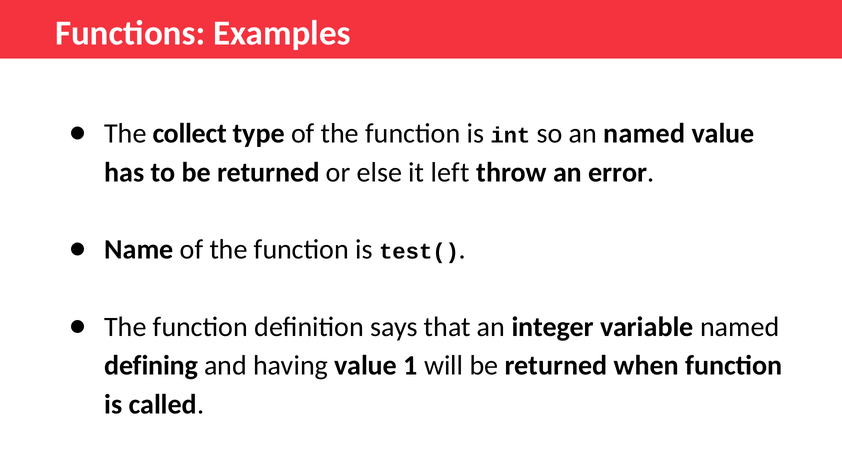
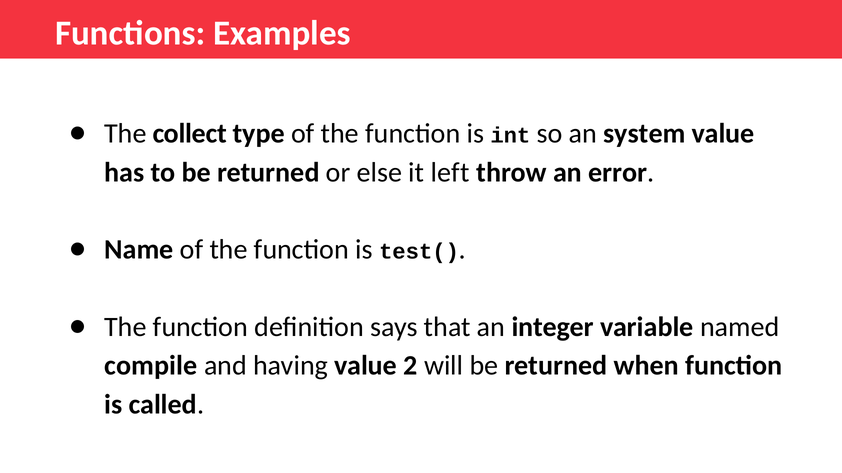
an named: named -> system (644, 134)
defining: defining -> compile (151, 366)
1: 1 -> 2 (411, 366)
